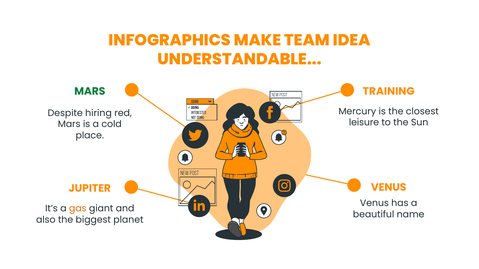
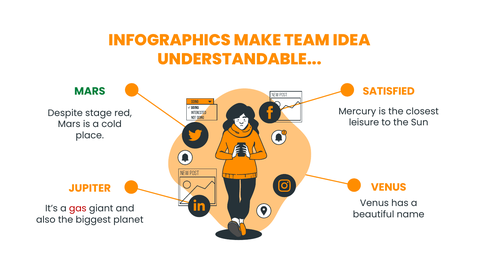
TRAINING: TRAINING -> SATISFIED (389, 91)
hiring: hiring -> stage (99, 113)
gas colour: orange -> red (78, 209)
